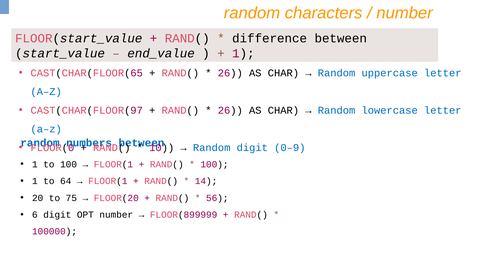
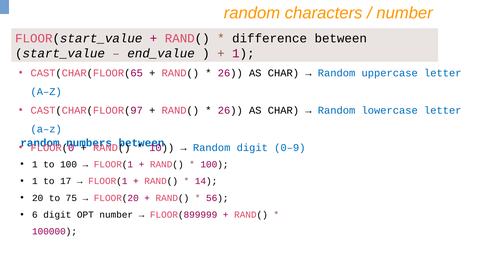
64: 64 -> 17 (66, 182)
